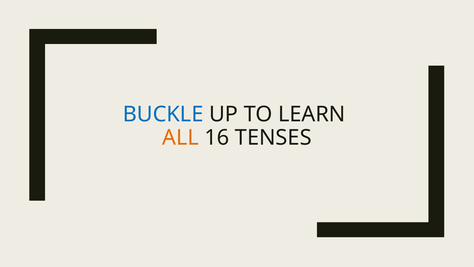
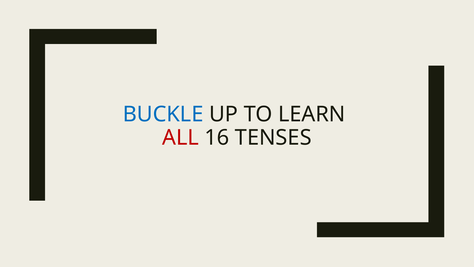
ALL colour: orange -> red (181, 138)
